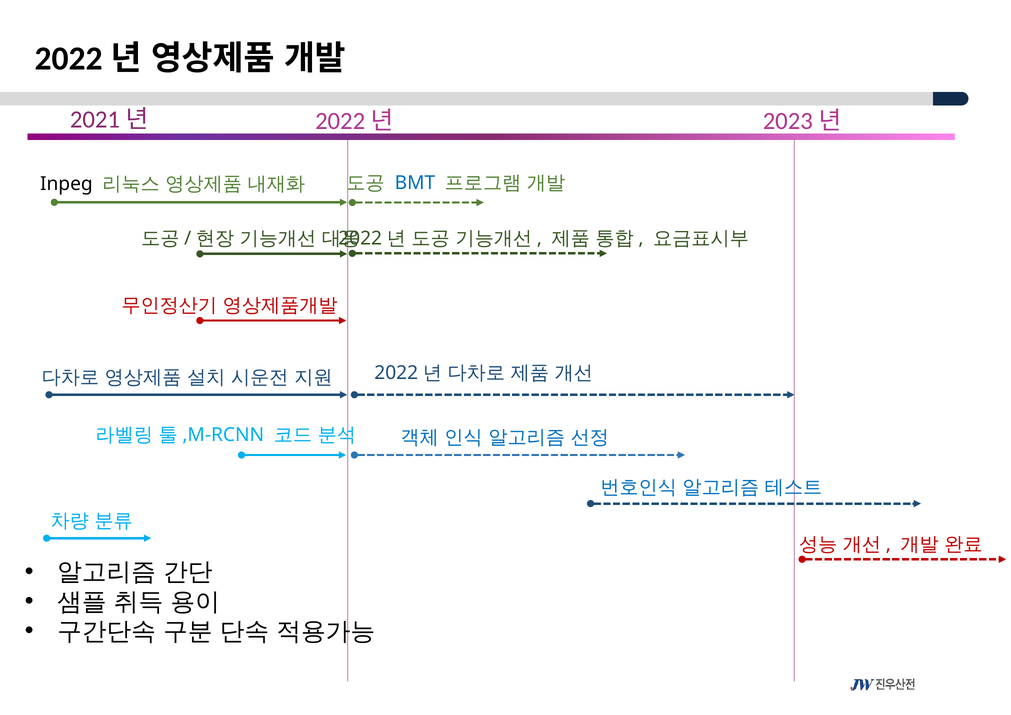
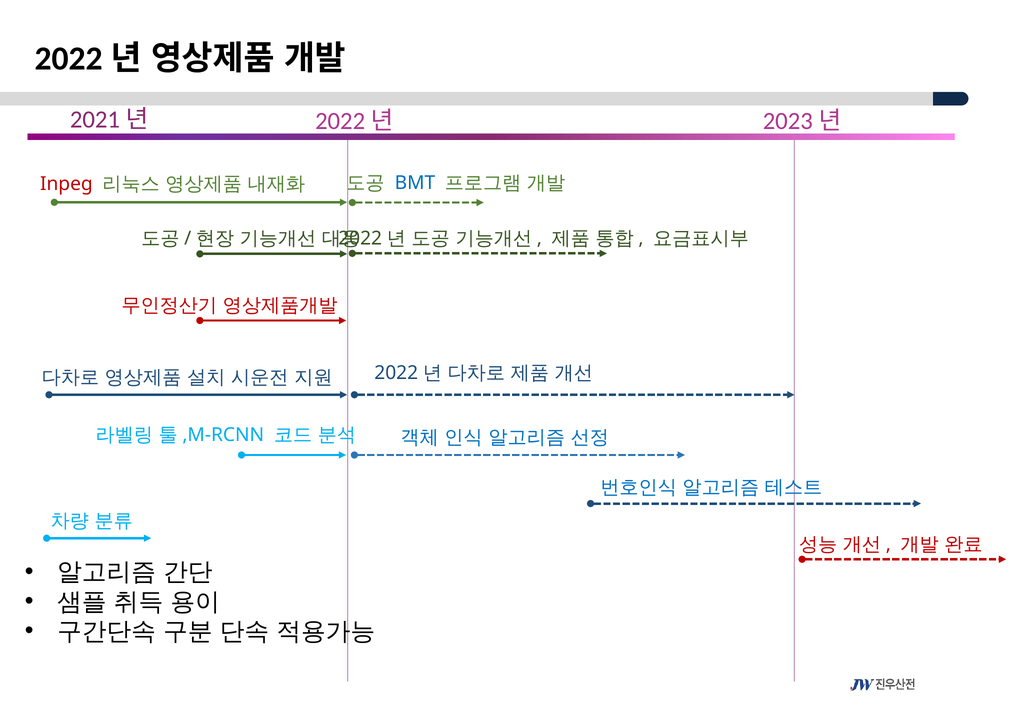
Inpeg colour: black -> red (66, 184)
